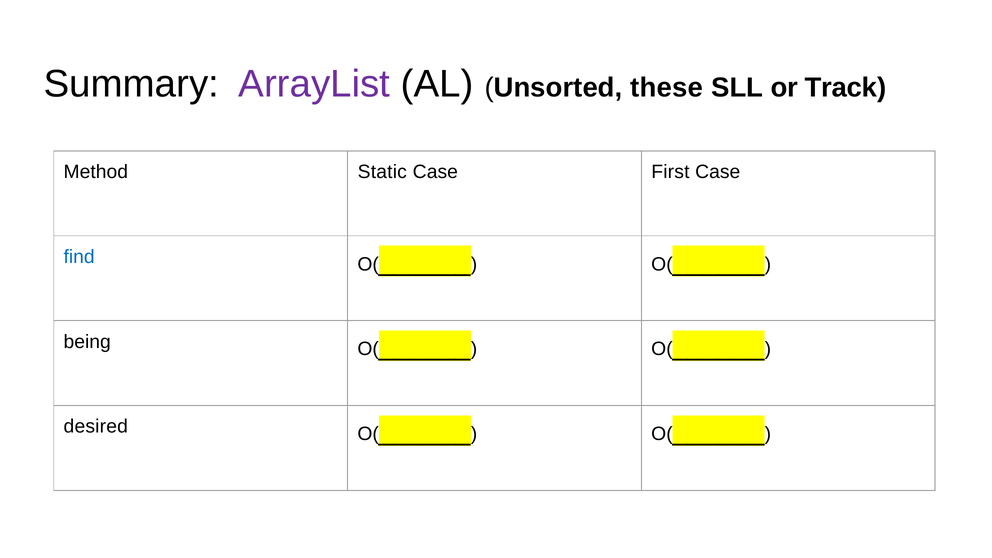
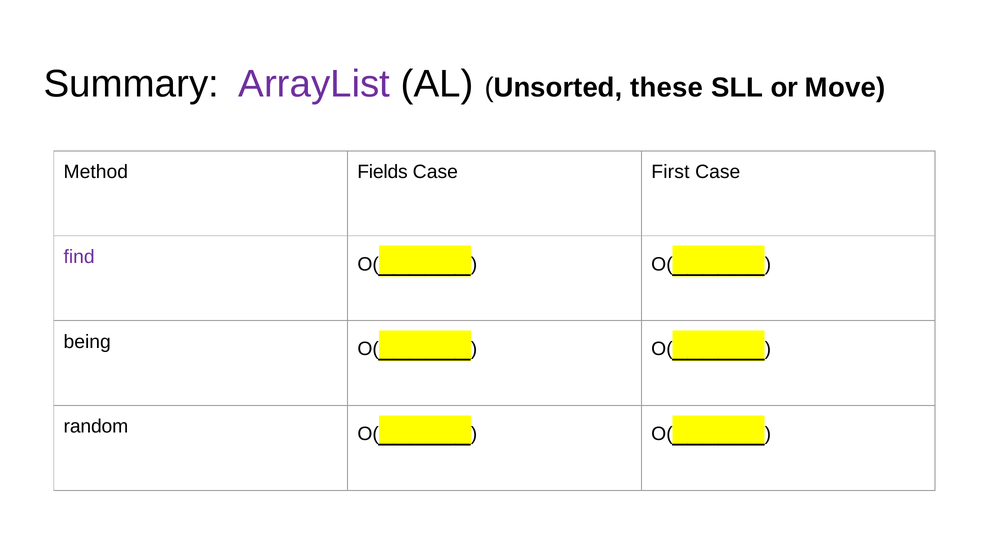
Track: Track -> Move (845, 88)
Static: Static -> Fields (383, 172)
find colour: blue -> purple (79, 257)
desired: desired -> random (96, 427)
